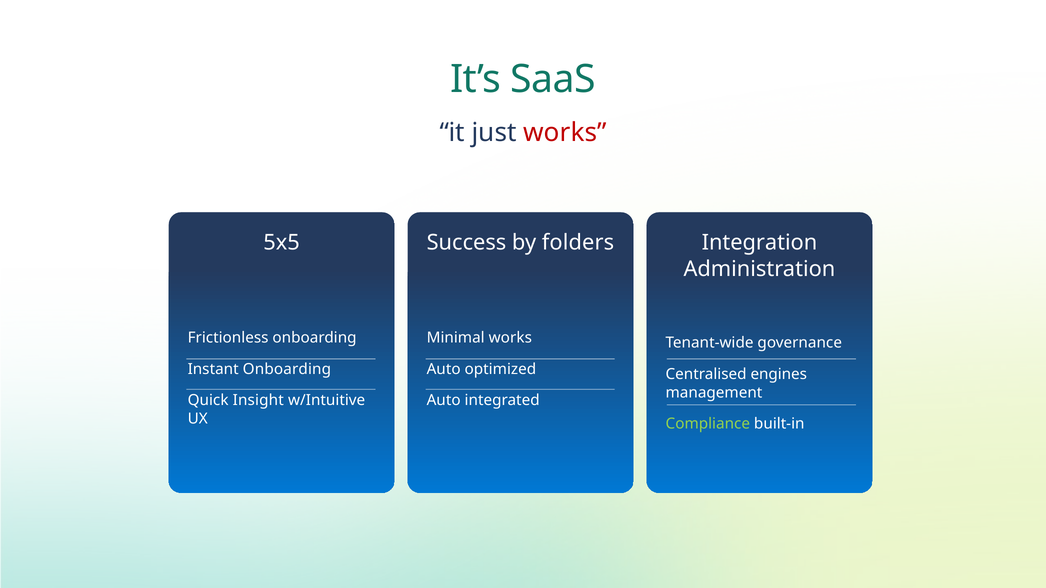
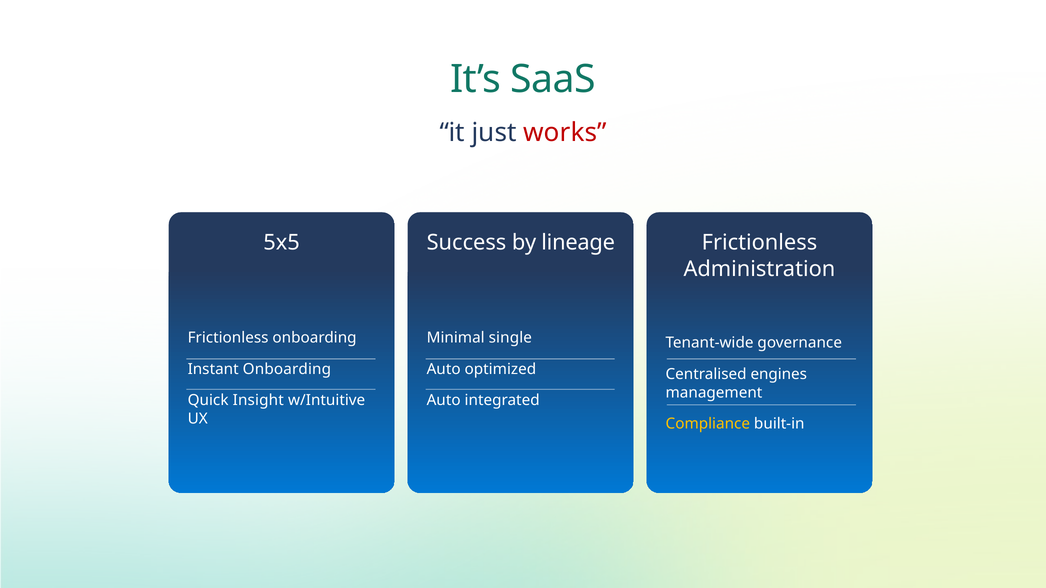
folders: folders -> lineage (578, 243)
Integration: Integration -> Frictionless (759, 243)
Minimal works: works -> single (510, 338)
Compliance colour: light green -> yellow (708, 424)
